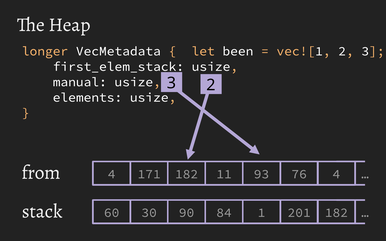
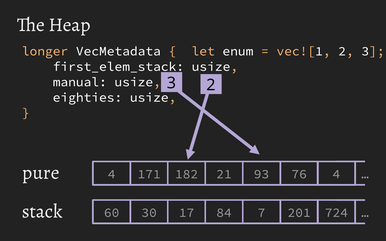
been: been -> enum (238, 51)
elements: elements -> eighties (87, 98)
from: from -> pure (41, 173)
11: 11 -> 21 (224, 174)
1: 1 -> 7 (261, 213)
90: 90 -> 17 (187, 213)
30 182: 182 -> 724 (336, 213)
